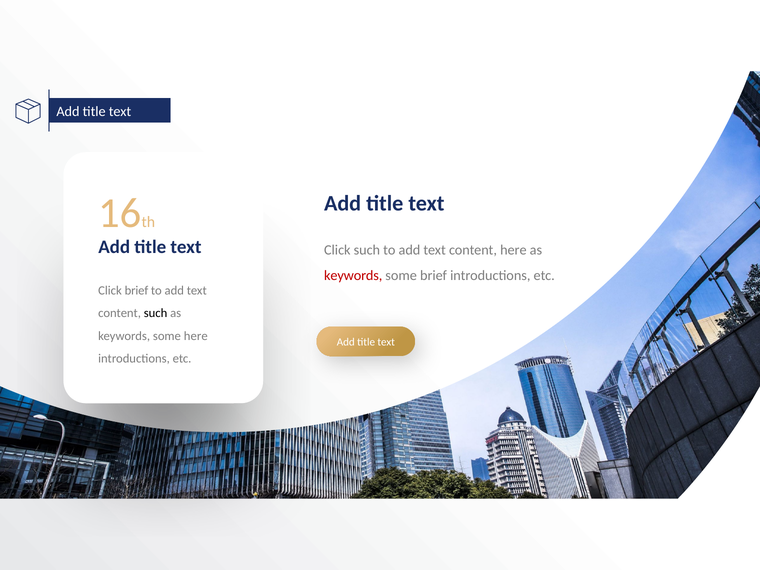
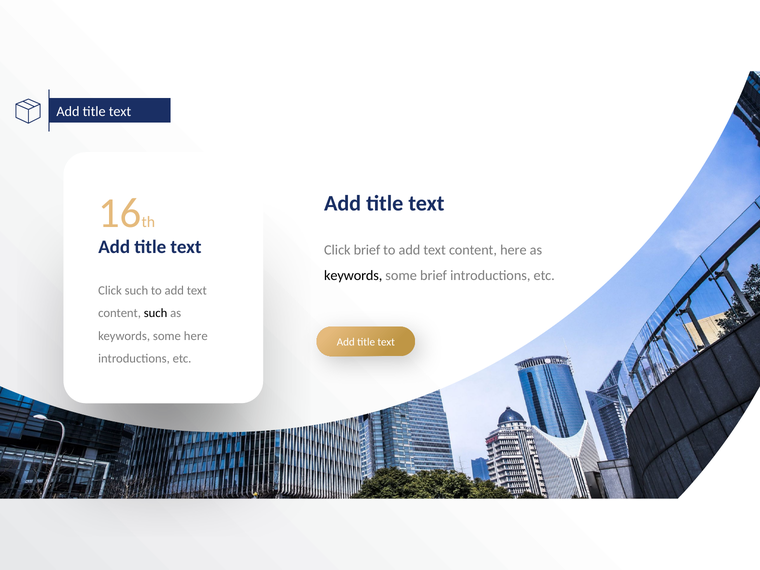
Click such: such -> brief (367, 250)
keywords colour: red -> black (353, 276)
Click brief: brief -> such (136, 290)
